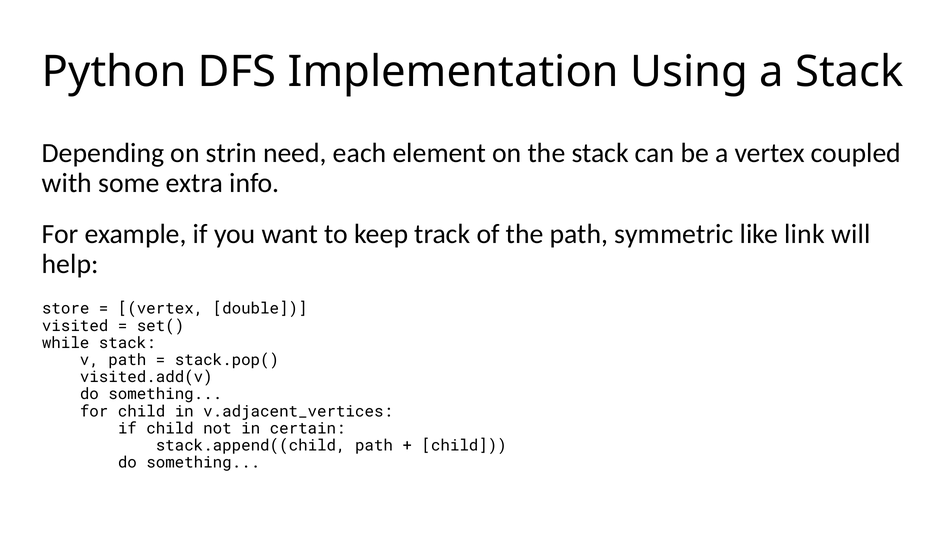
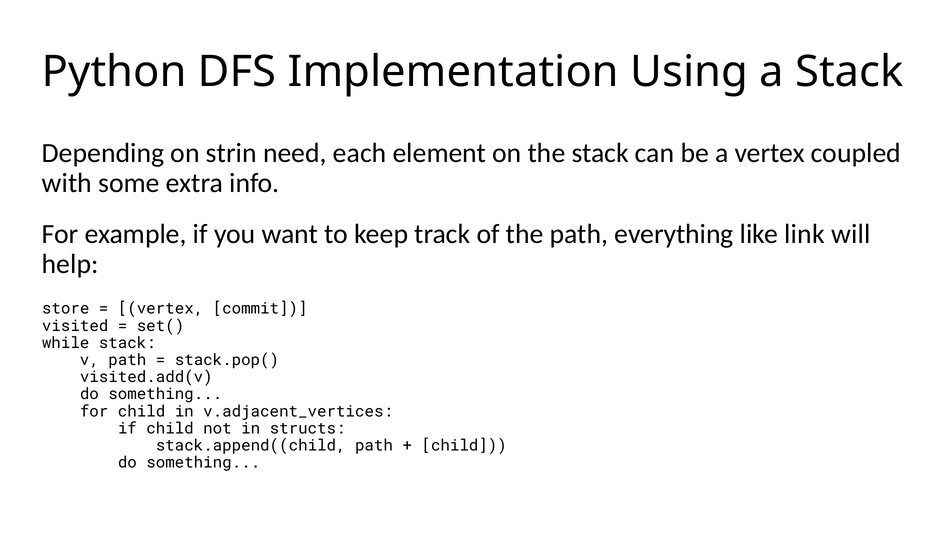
symmetric: symmetric -> everything (674, 234)
double: double -> commit (260, 309)
certain: certain -> structs (308, 429)
